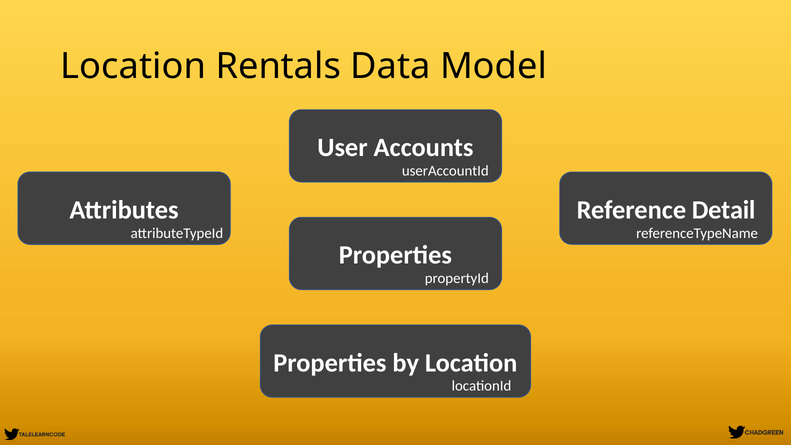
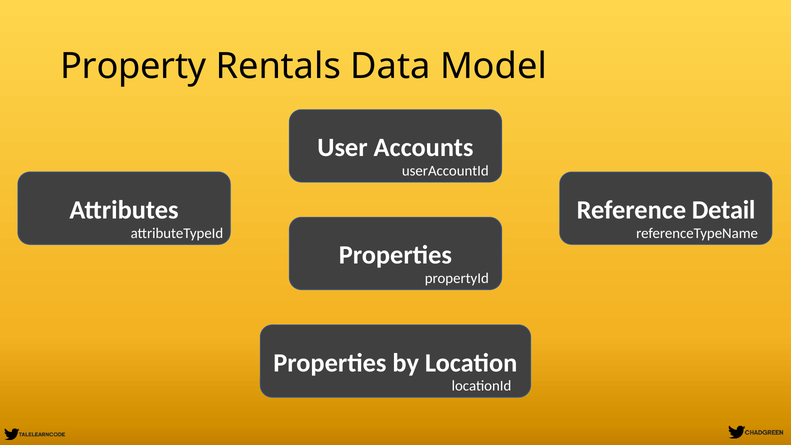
Location: Location -> Property (133, 66)
